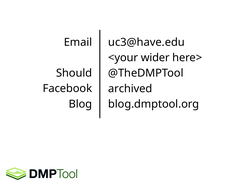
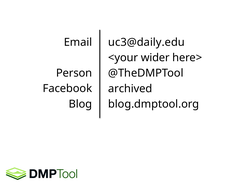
uc3@have.edu: uc3@have.edu -> uc3@daily.edu (146, 42)
Should: Should -> Person (74, 73)
